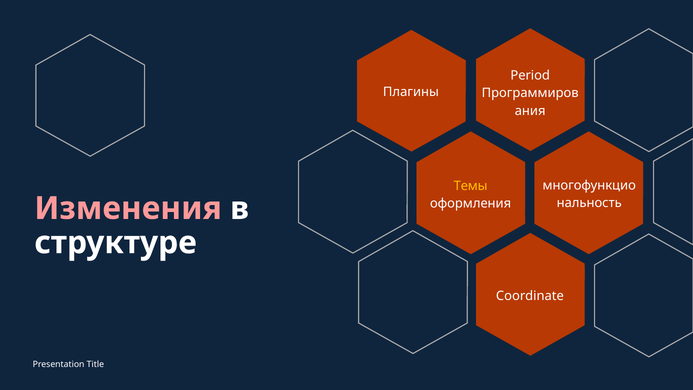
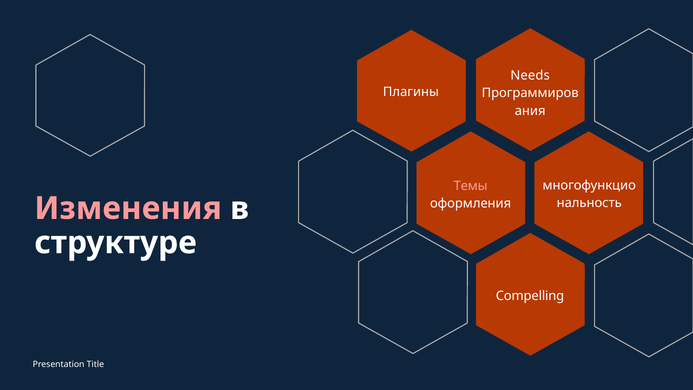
Period: Period -> Needs (530, 75)
Темы colour: yellow -> pink (471, 186)
Coordinate: Coordinate -> Compelling (530, 296)
